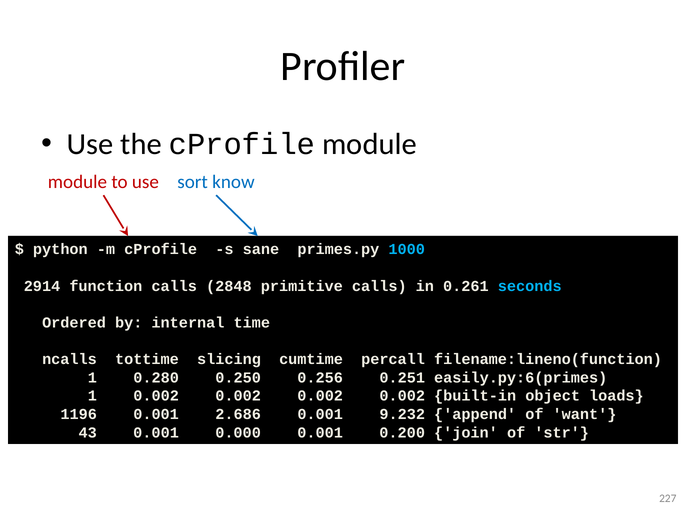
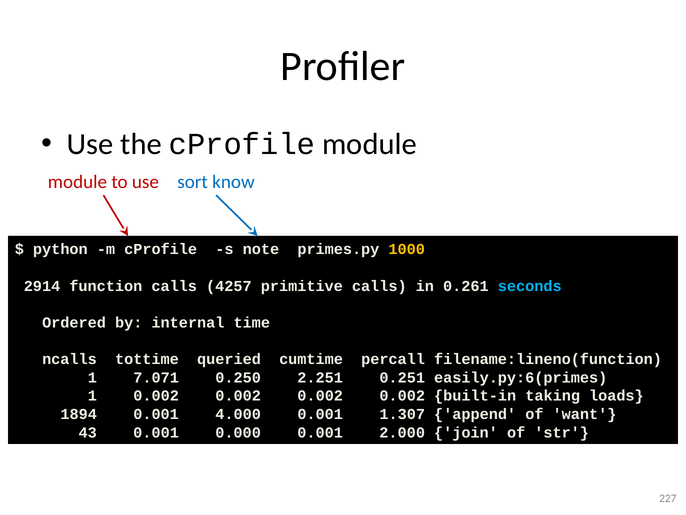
sane: sane -> note (261, 249)
1000 colour: light blue -> yellow (407, 249)
2848: 2848 -> 4257 (229, 286)
slicing: slicing -> queried (229, 359)
0.280: 0.280 -> 7.071 (156, 377)
0.256: 0.256 -> 2.251 (320, 377)
object: object -> taking (553, 396)
1196: 1196 -> 1894 (79, 414)
2.686: 2.686 -> 4.000 (238, 414)
9.232: 9.232 -> 1.307 (402, 414)
0.200: 0.200 -> 2.000 (402, 432)
